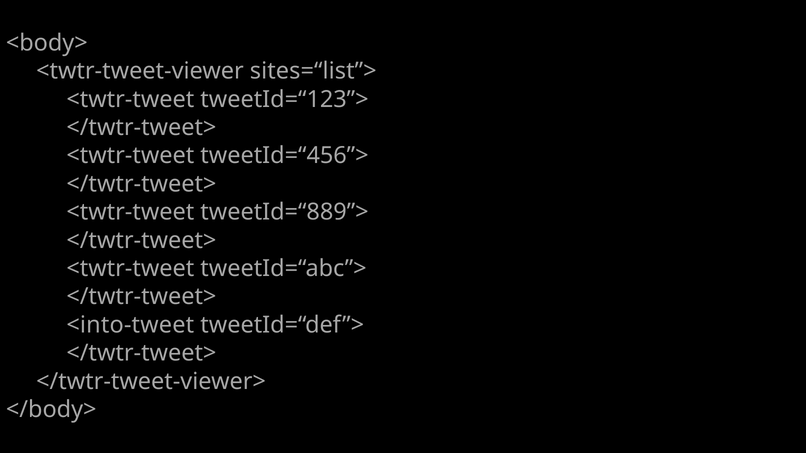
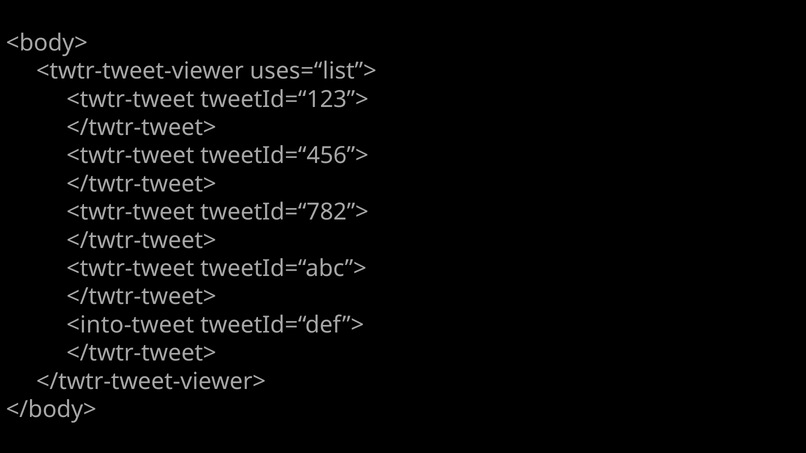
sites=“list”>: sites=“list”> -> uses=“list”> (313, 71)
tweetId=“889”>: tweetId=“889”> -> tweetId=“782”> (284, 212)
